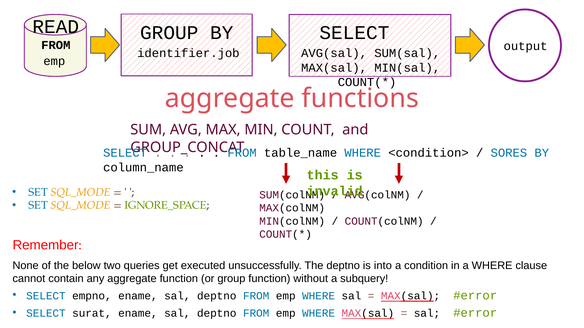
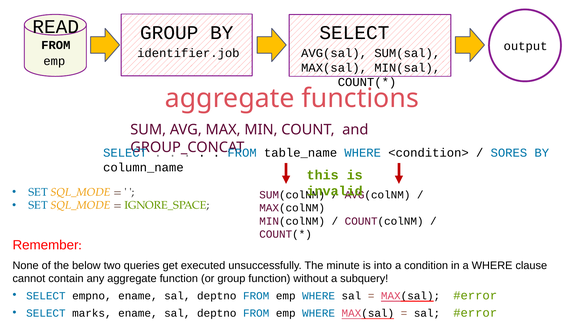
The deptno: deptno -> minute (343, 266)
surat: surat -> marks (92, 314)
